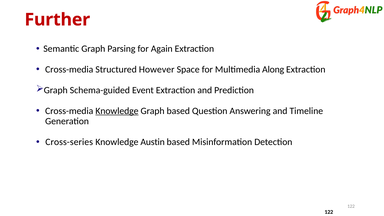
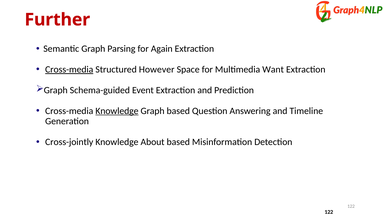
Cross-media underline: none -> present (69, 69)
Along: Along -> Want (273, 69)
Cross-series: Cross-series -> Cross-jointly (69, 142)
Austin: Austin -> About (153, 142)
